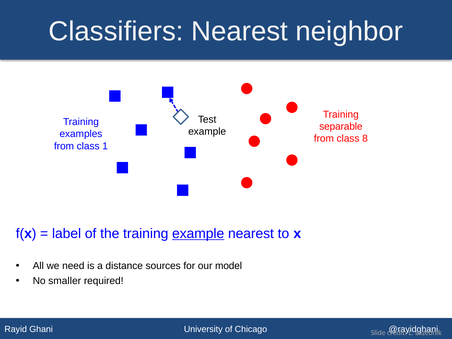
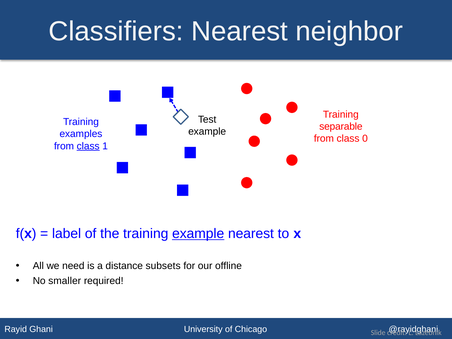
8: 8 -> 0 (365, 139)
class underline: none -> present (88, 146)
sources: sources -> subsets (163, 266)
model: model -> offline (229, 266)
